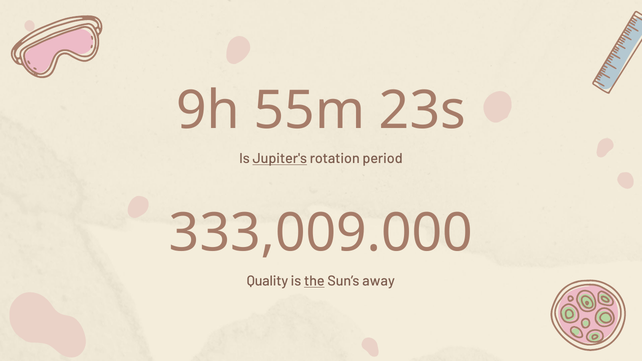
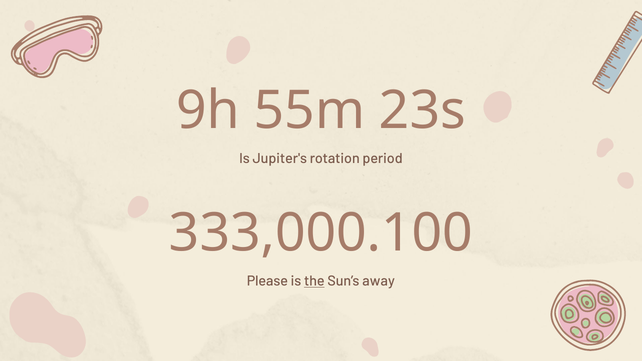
Jupiter's underline: present -> none (280, 159)
333,009.000: 333,009.000 -> 333,000.100 (321, 233)
Quality: Quality -> Please (267, 281)
